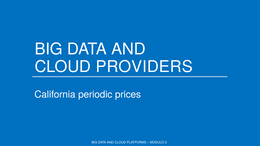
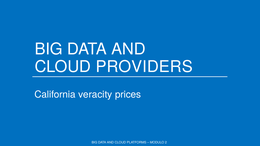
periodic: periodic -> veracity (95, 95)
